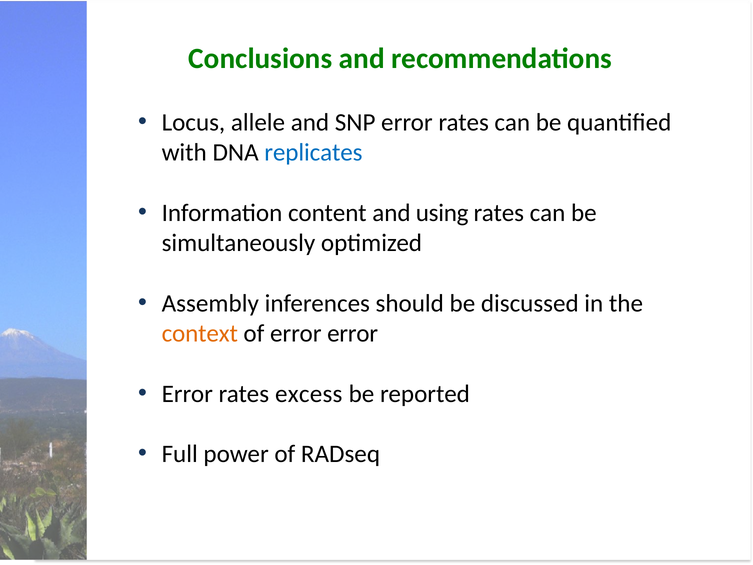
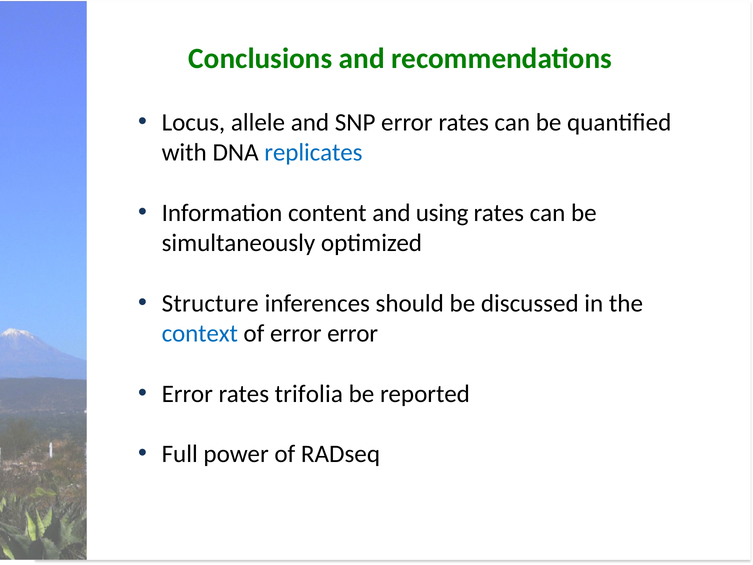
Assembly: Assembly -> Structure (210, 303)
context colour: orange -> blue (200, 333)
excess: excess -> trifolia (309, 394)
